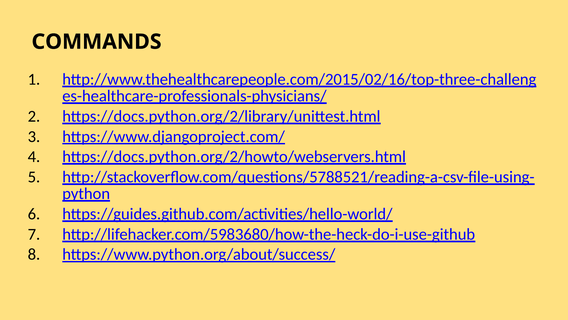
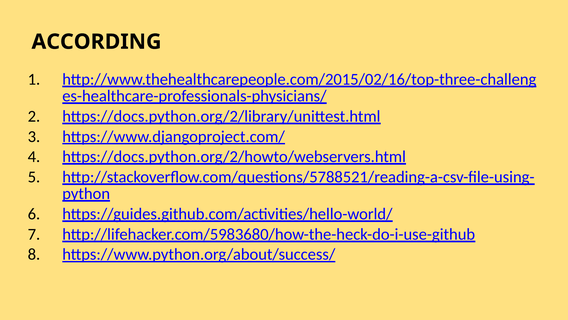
COMMANDS: COMMANDS -> ACCORDING (97, 42)
